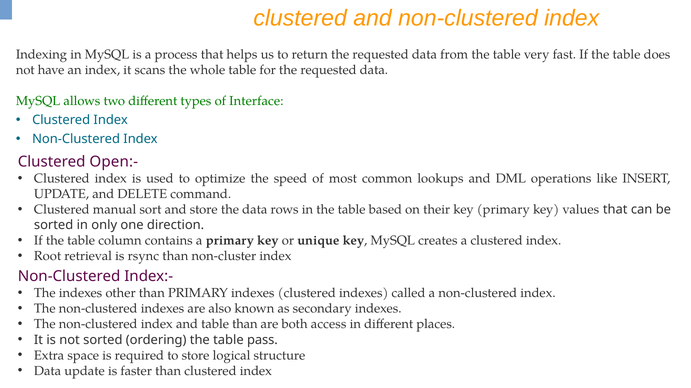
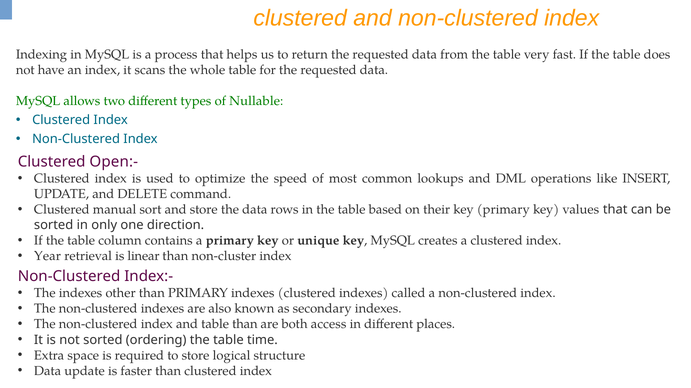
Interface: Interface -> Nullable (256, 101)
Root: Root -> Year (48, 257)
rsync: rsync -> linear (143, 257)
pass: pass -> time (262, 340)
